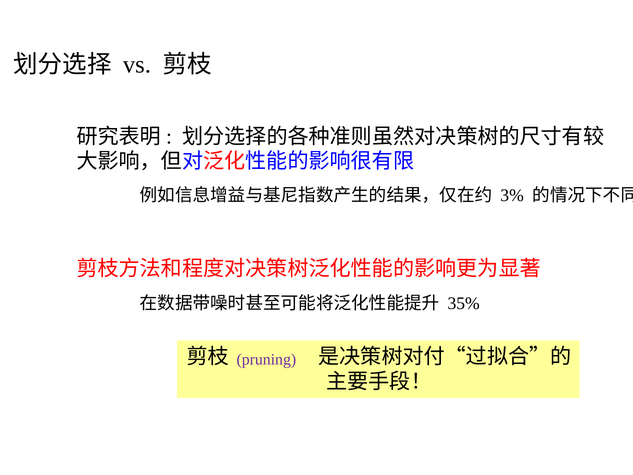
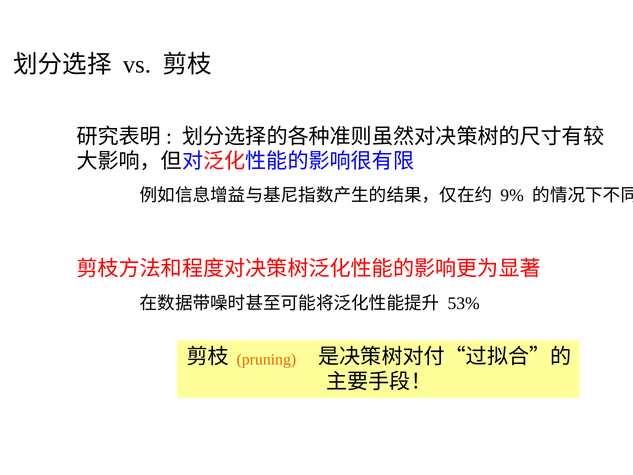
3%: 3% -> 9% (512, 195)
35%: 35% -> 53% (464, 303)
pruning colour: purple -> orange (266, 359)
